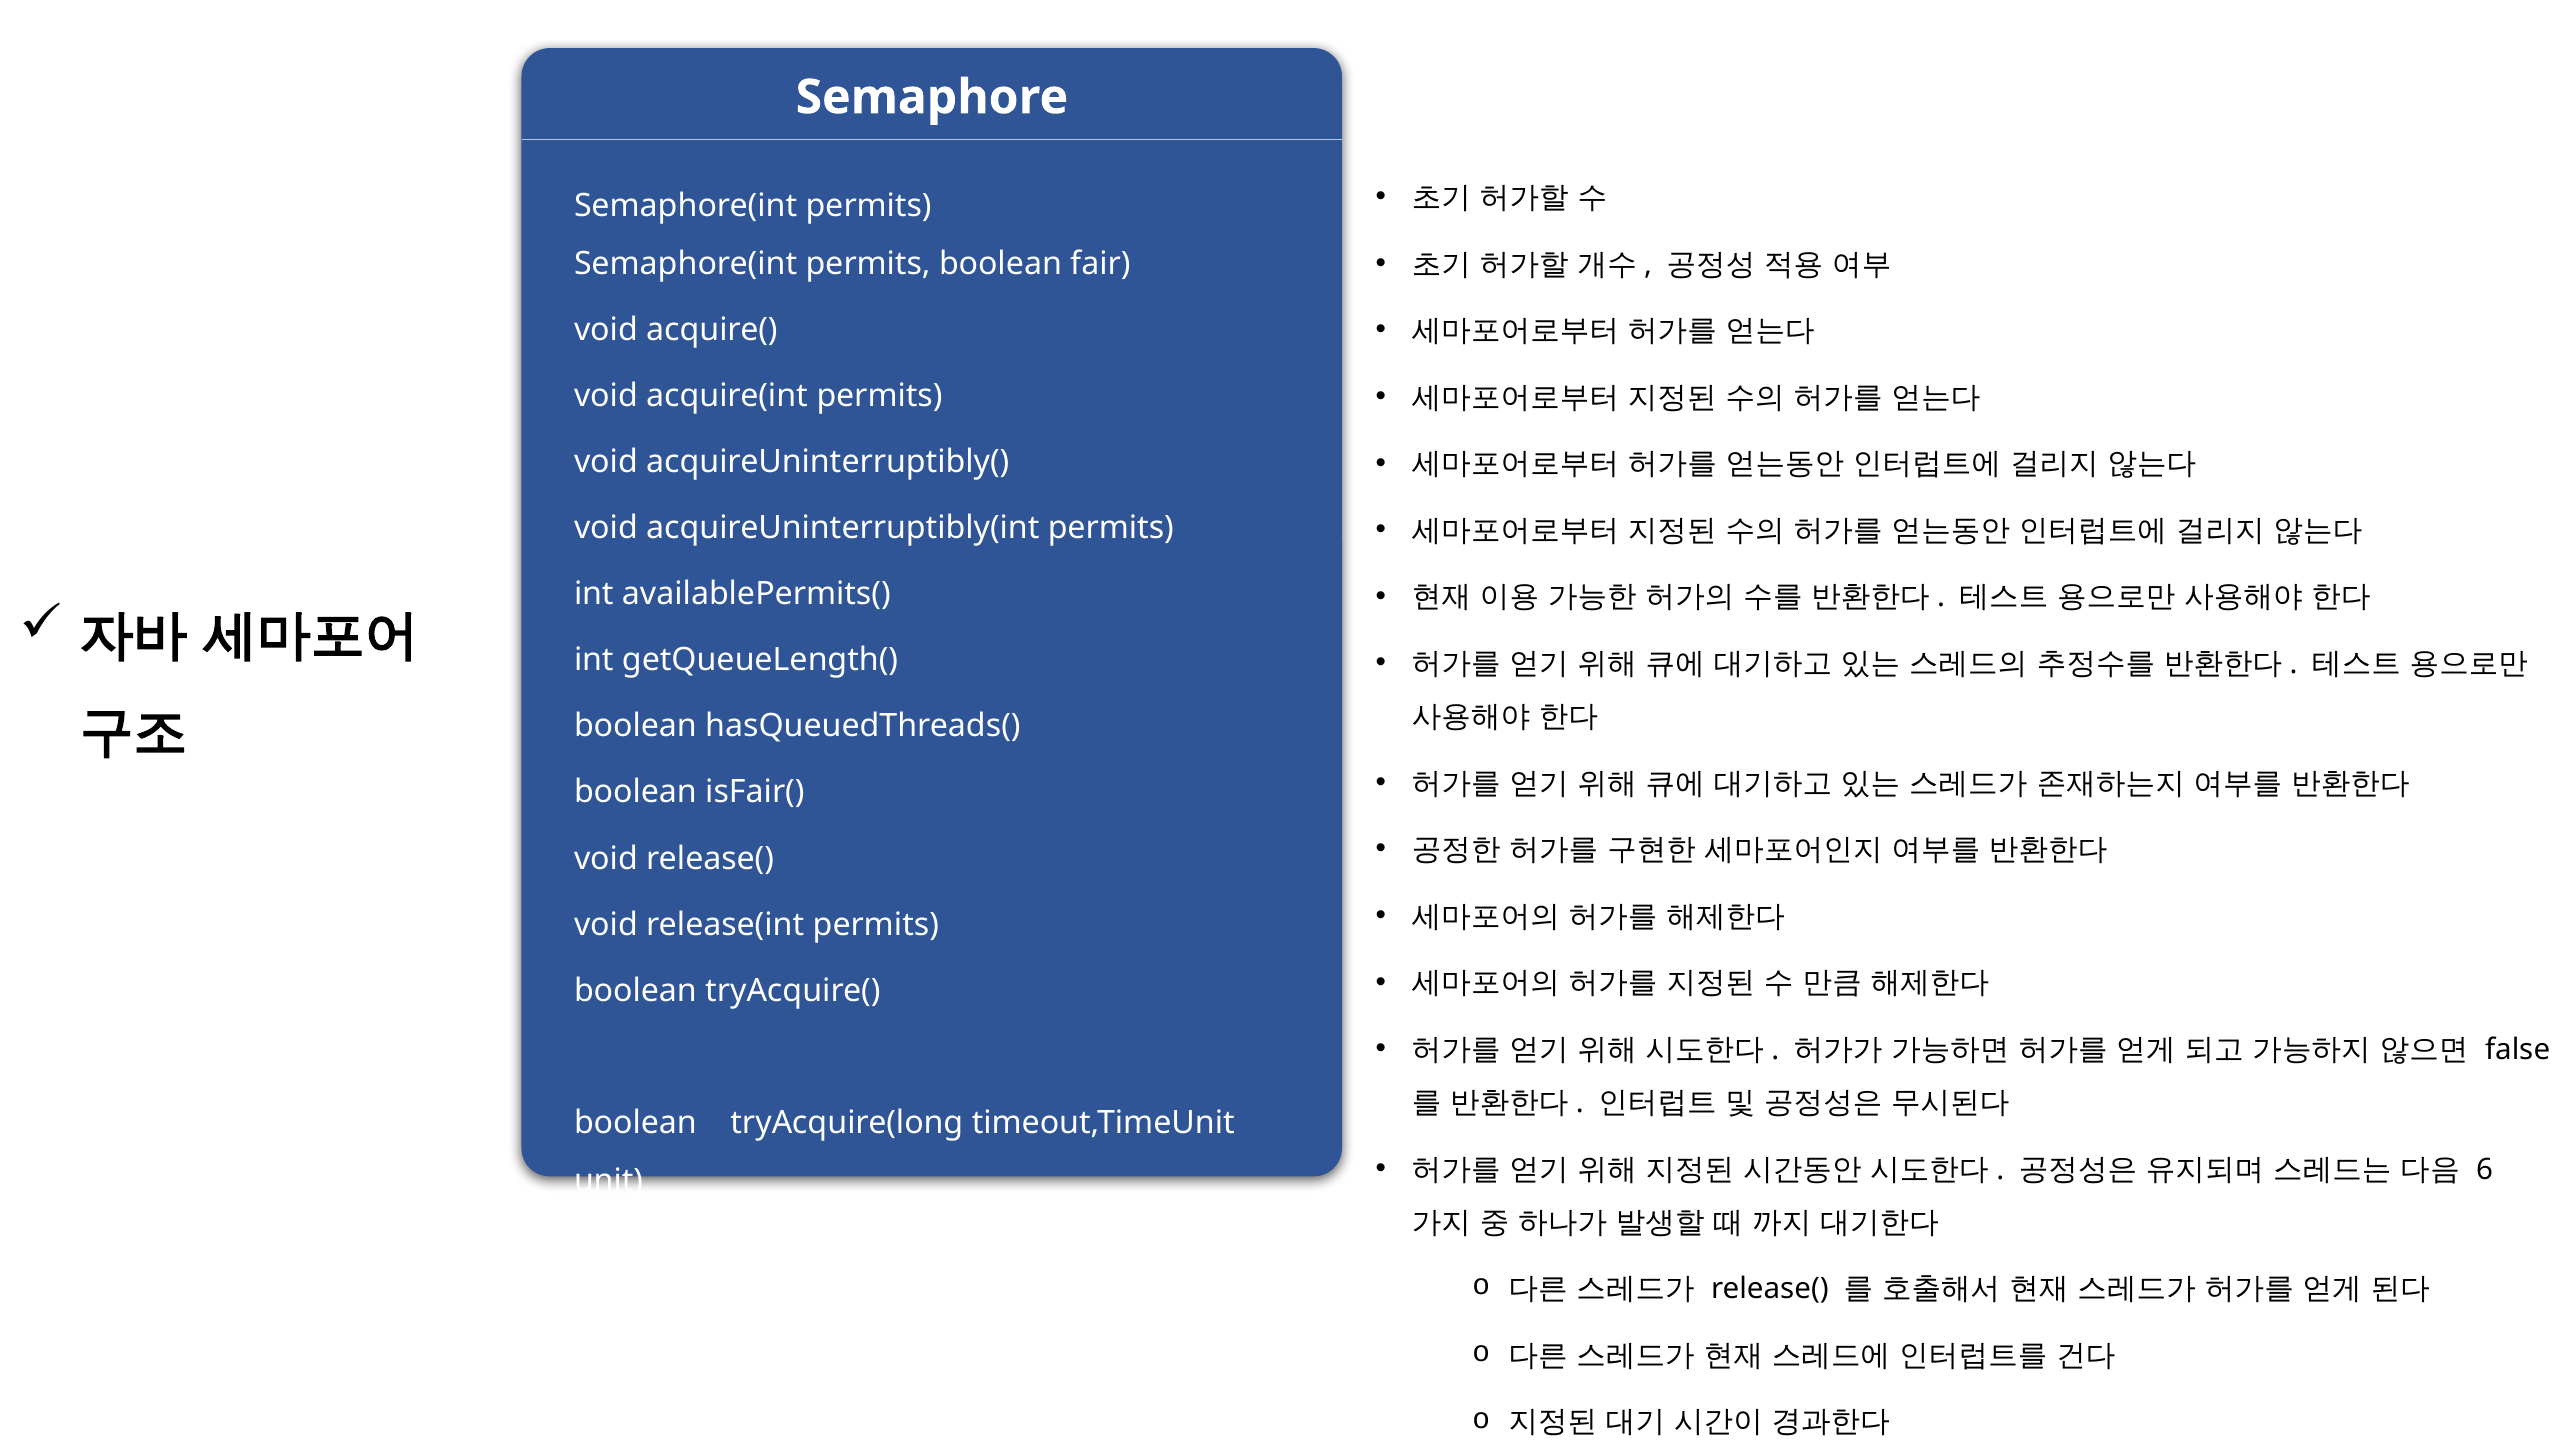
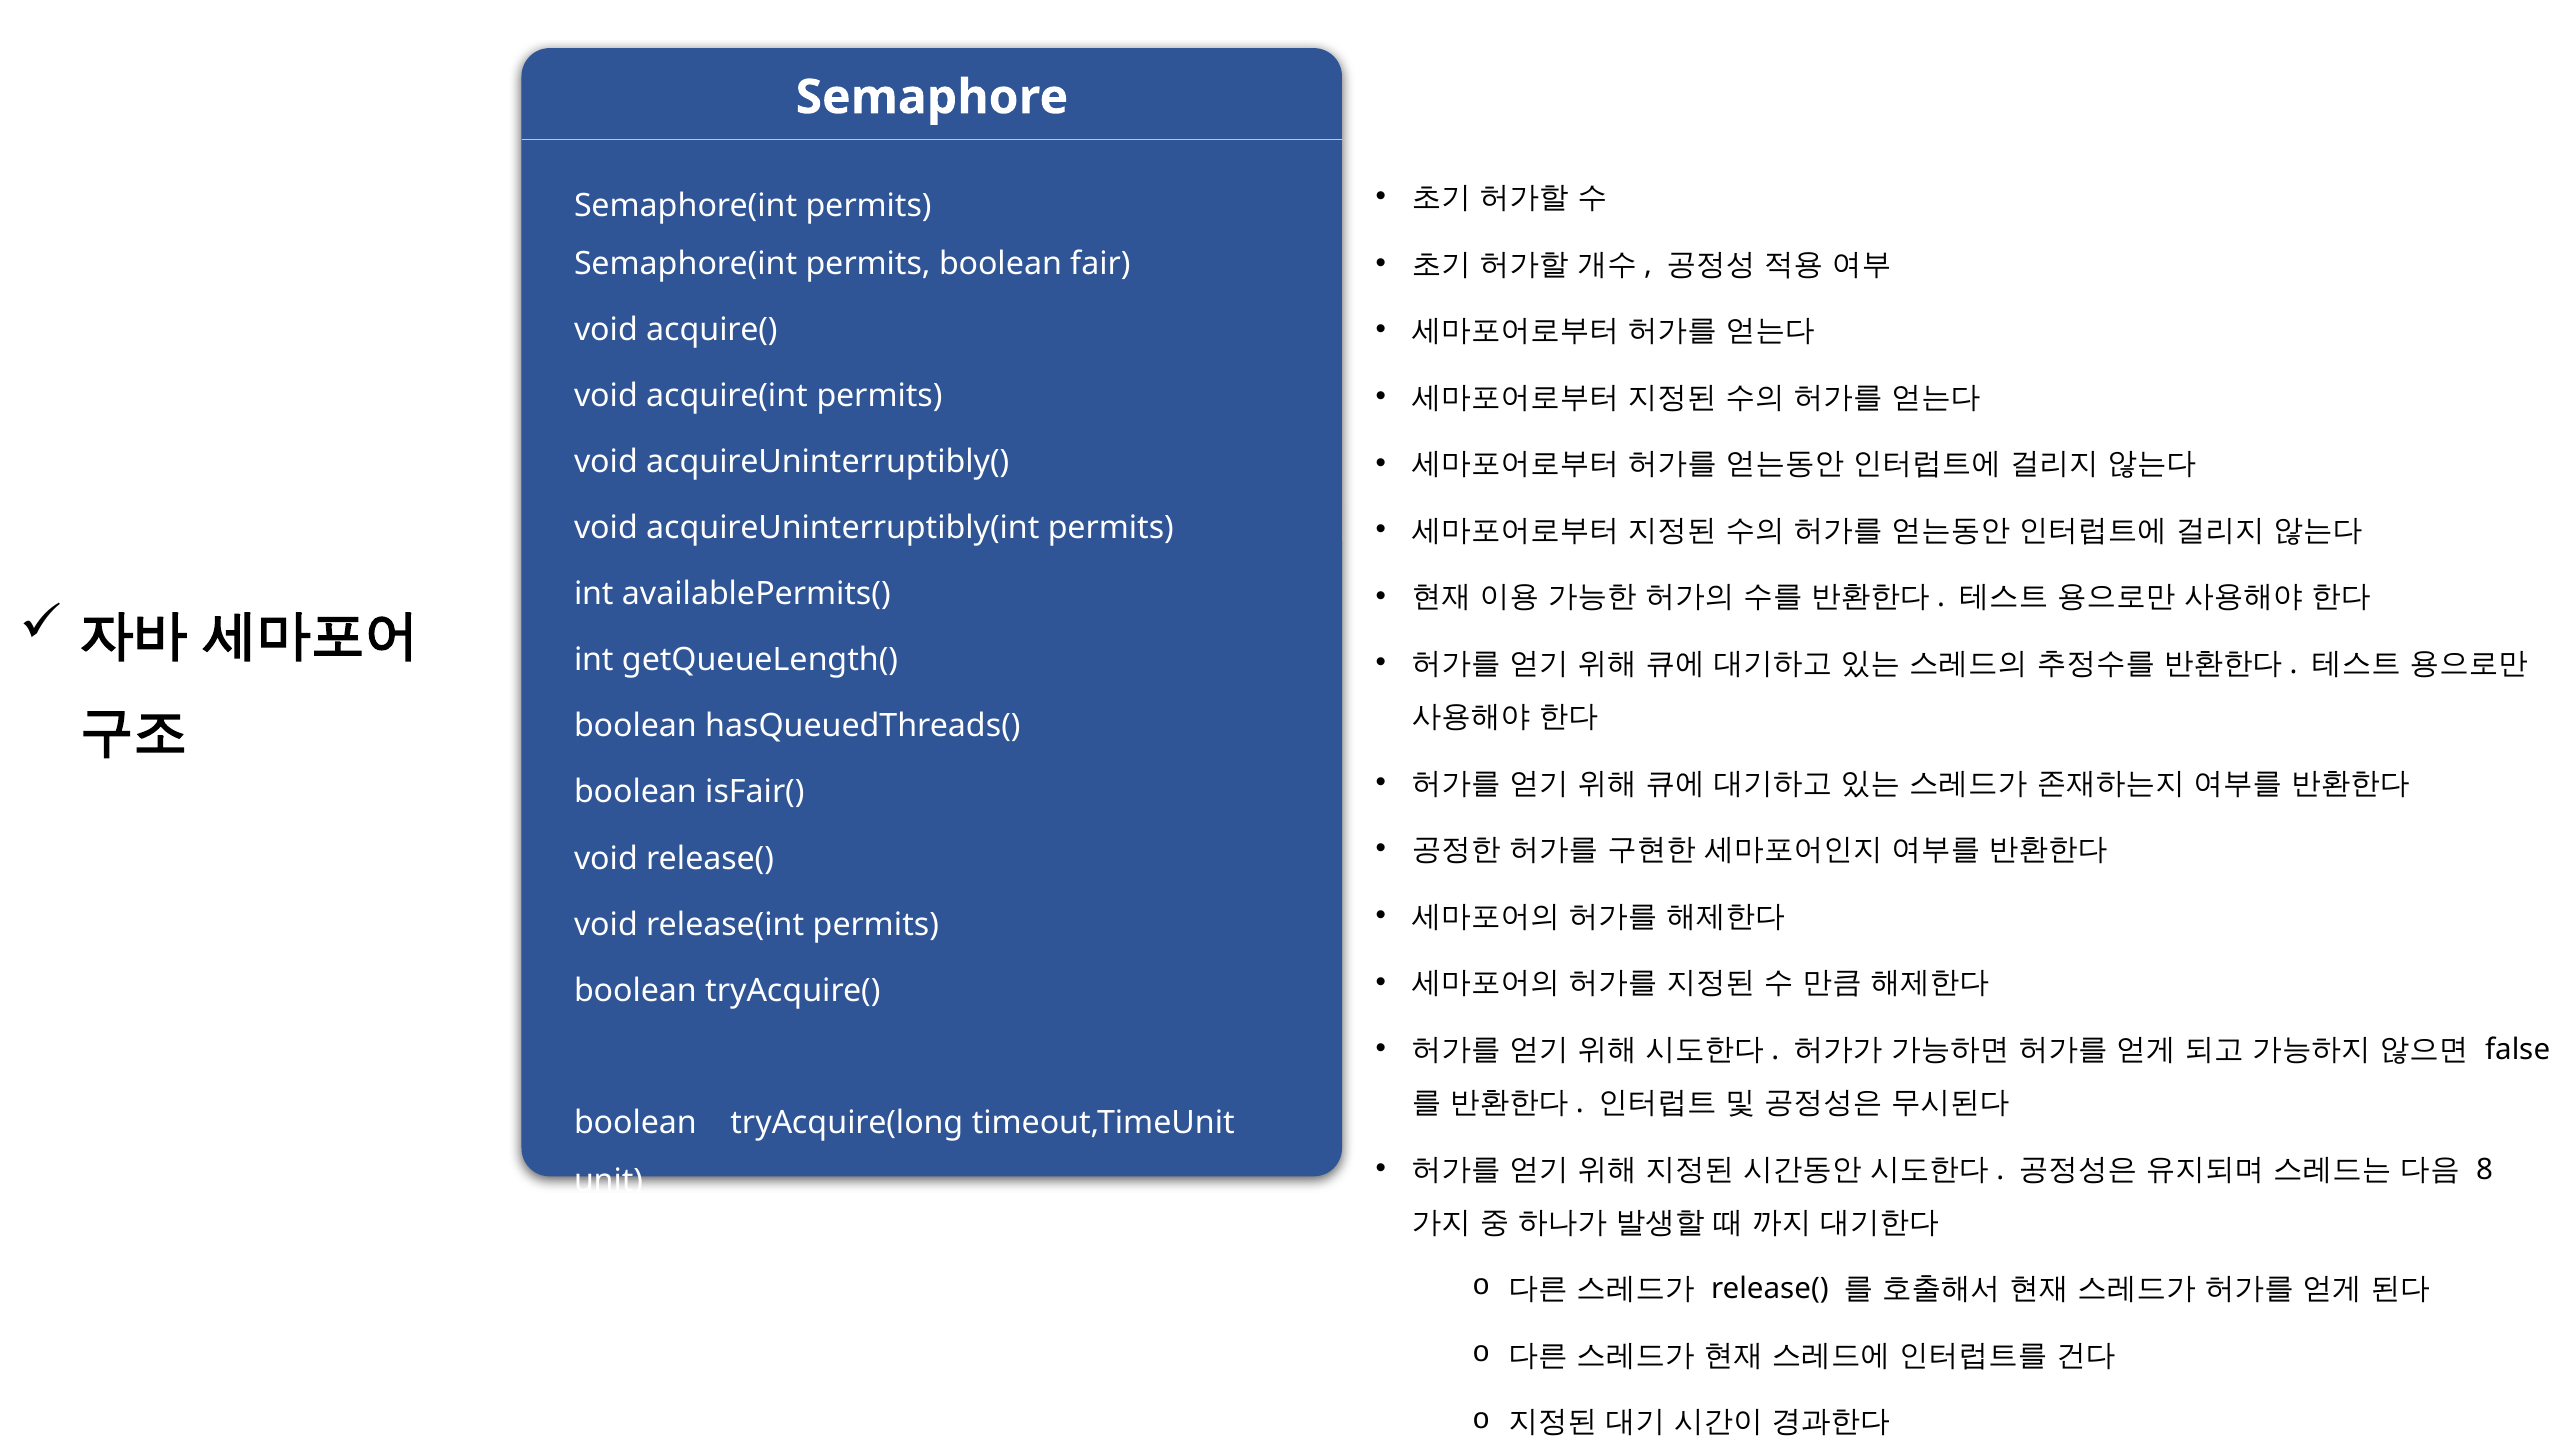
6: 6 -> 8 (2484, 1169)
